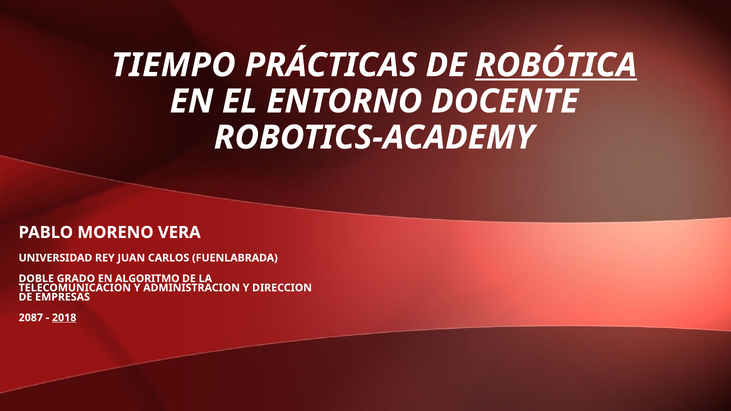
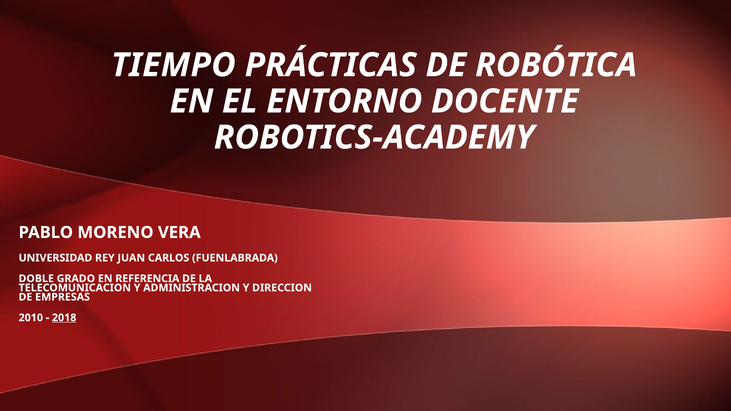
ROBÓTICA underline: present -> none (556, 65)
ALGORITMO: ALGORITMO -> REFERENCIA (147, 279)
2087: 2087 -> 2010 (31, 318)
